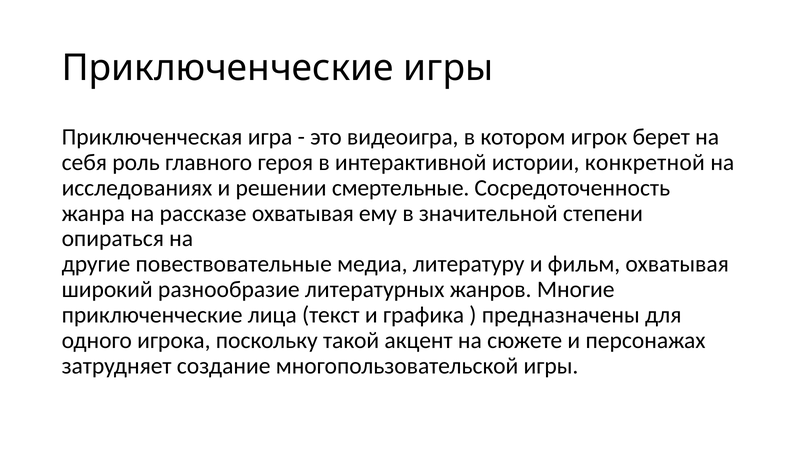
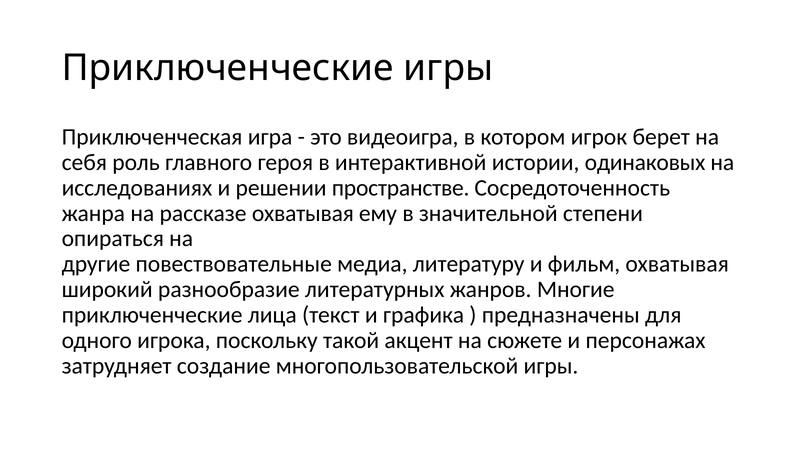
конкретной: конкретной -> одинаковых (645, 162)
смертельные: смертельные -> пространстве (401, 188)
